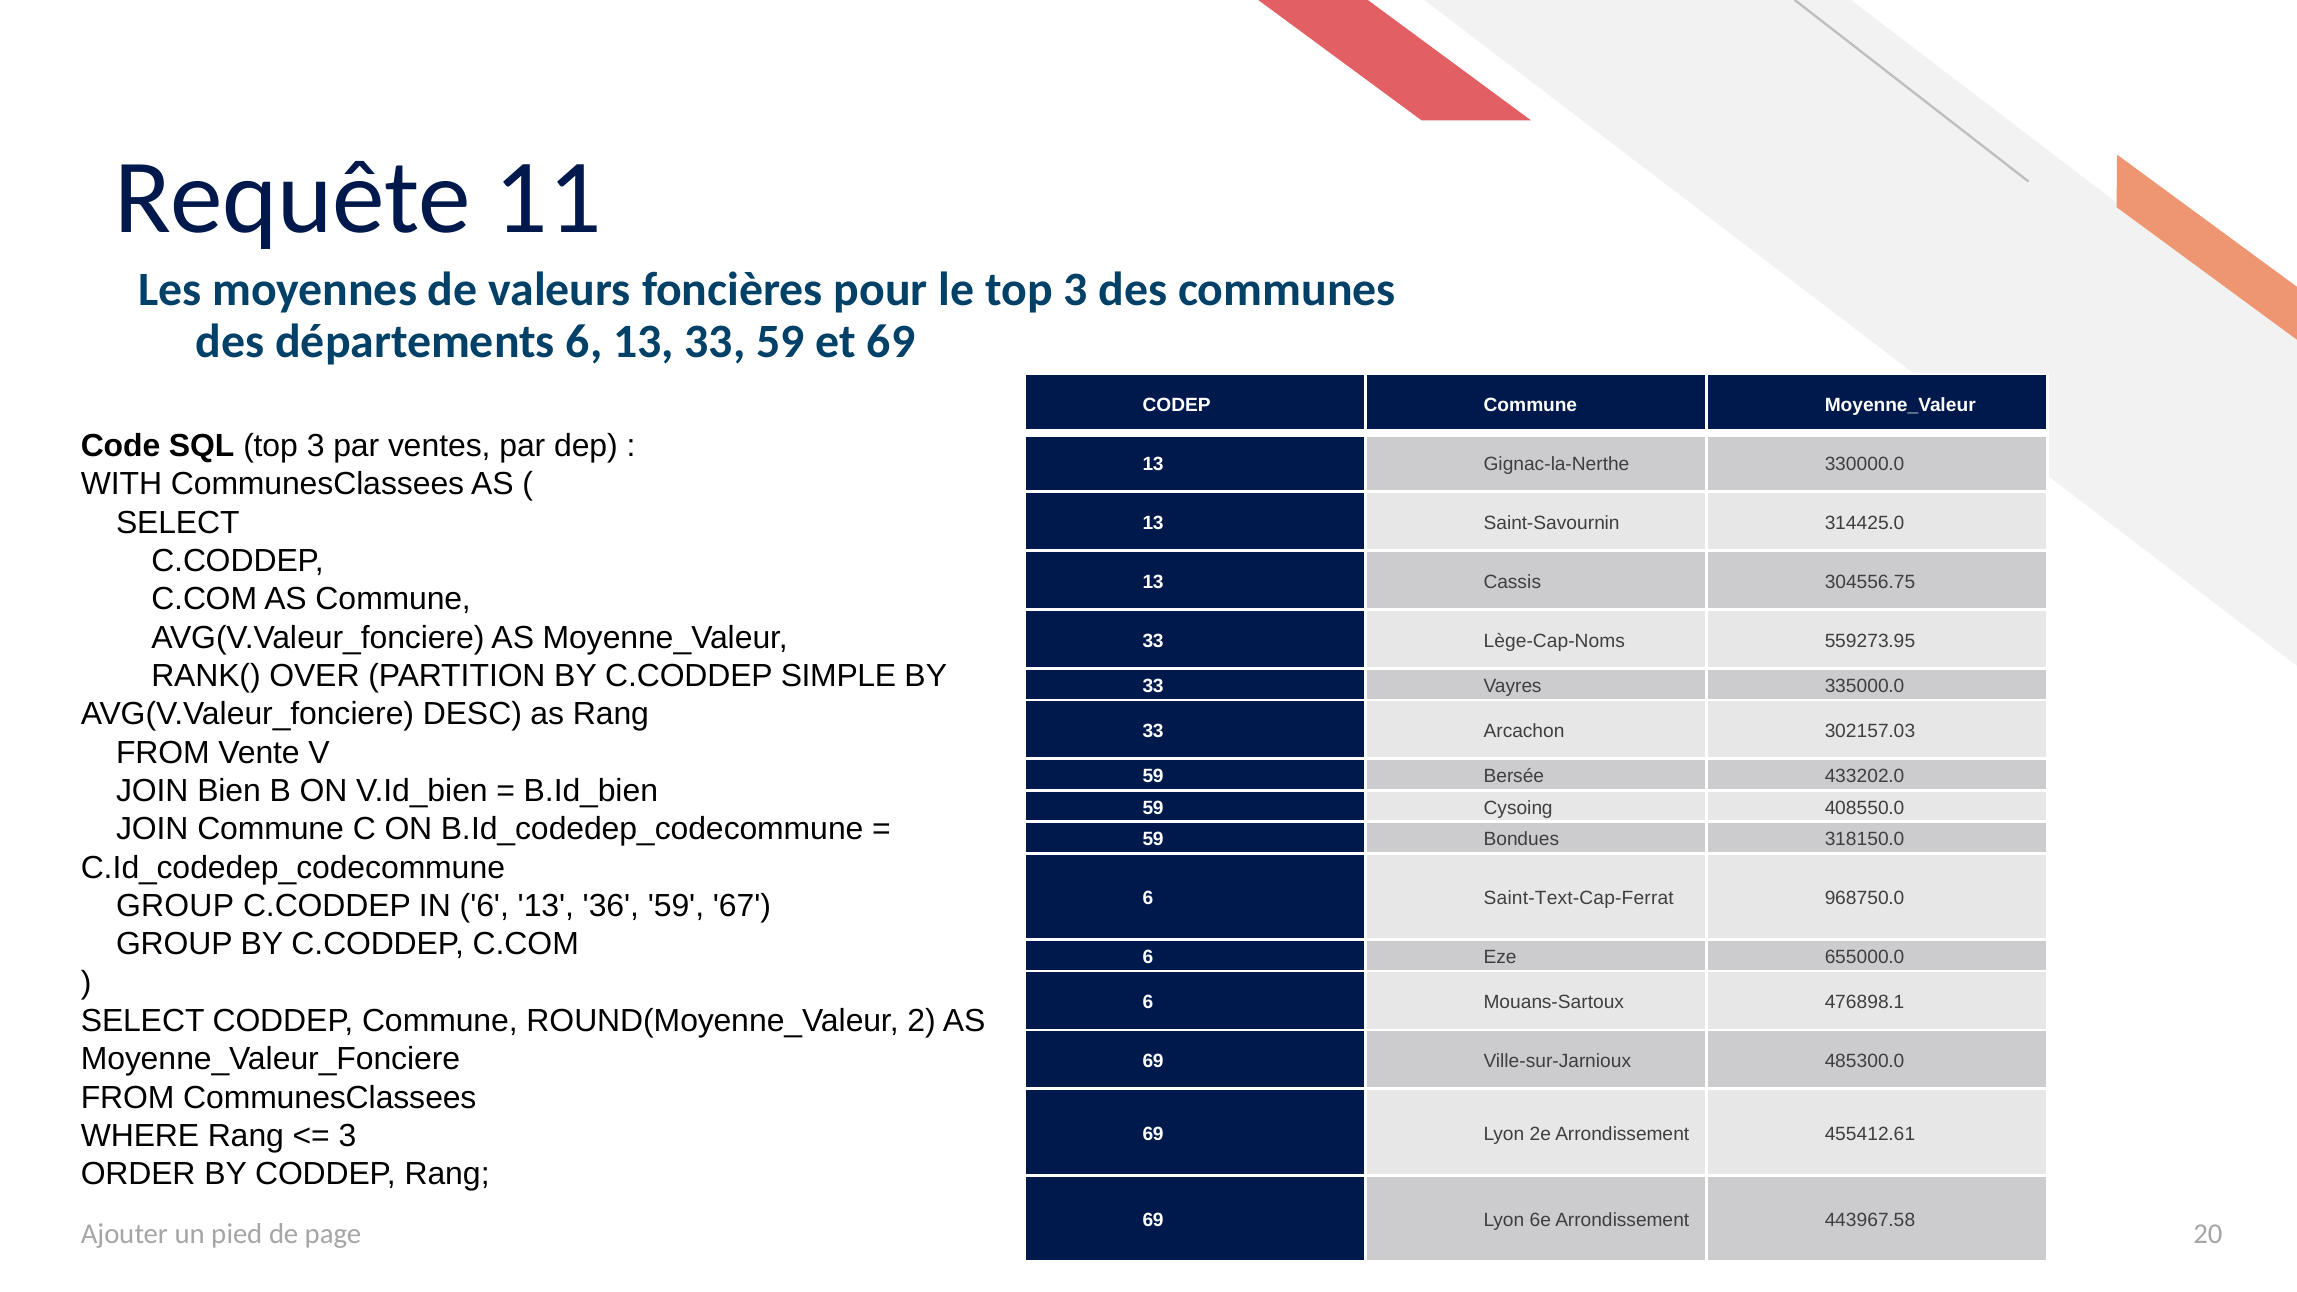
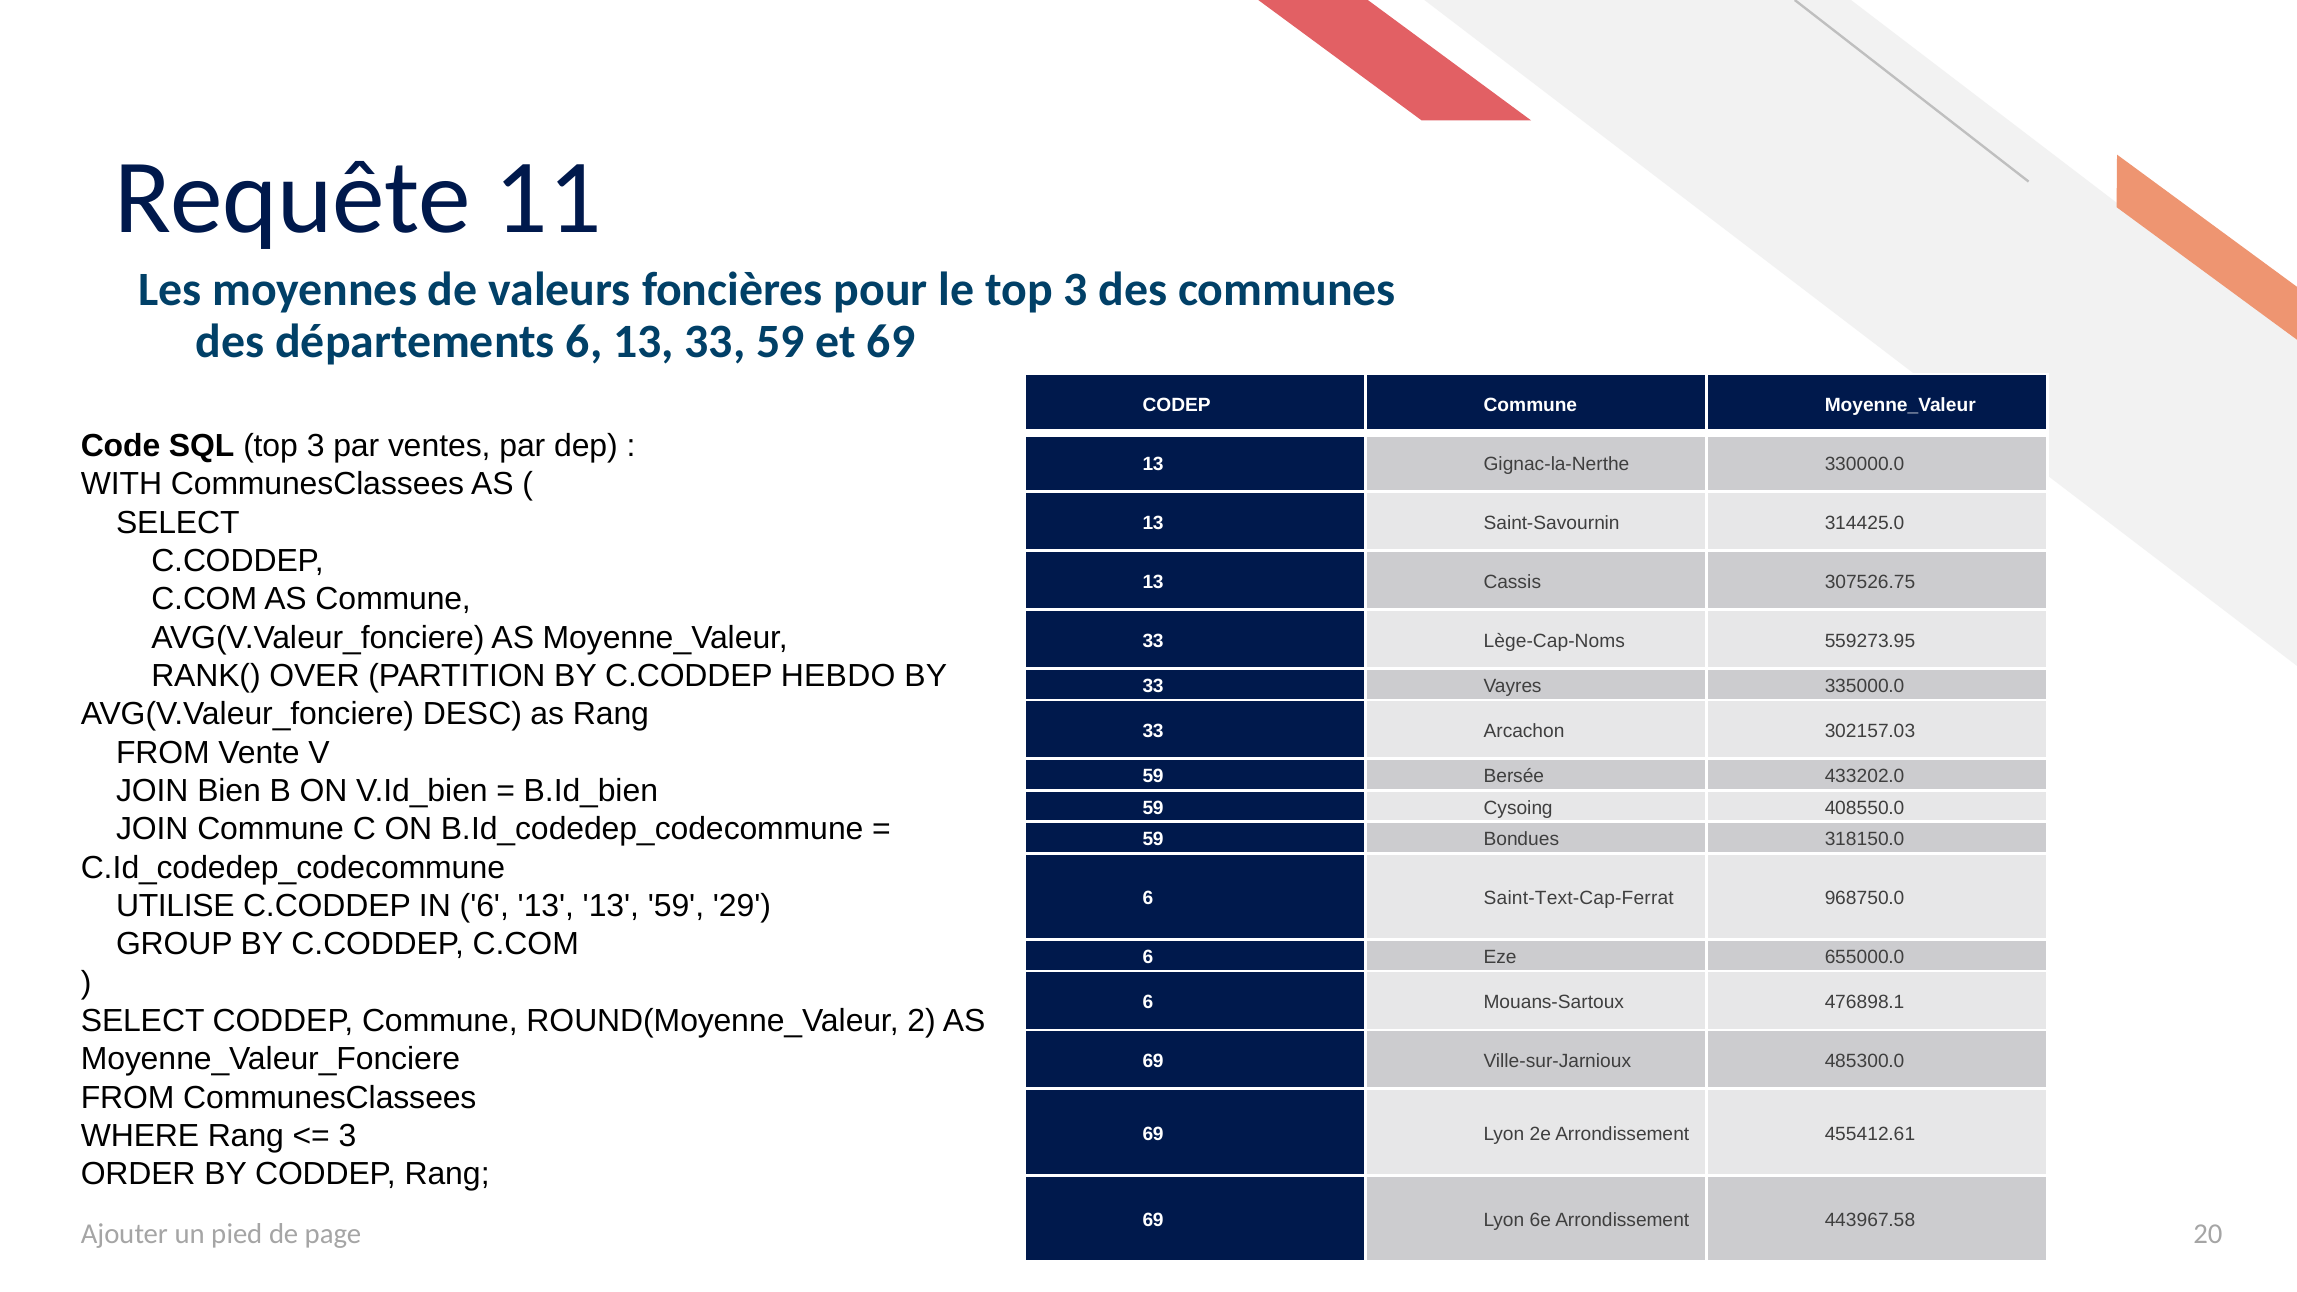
304556.75: 304556.75 -> 307526.75 (1870, 582)
SIMPLE: SIMPLE -> HEBDO (838, 676)
GROUP: GROUP -> UTILISE (175, 906)
13 36: 36 -> 13 (611, 906)
67: 67 -> 29 (742, 906)
